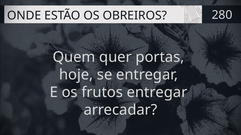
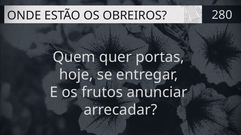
frutos entregar: entregar -> anunciar (157, 93)
